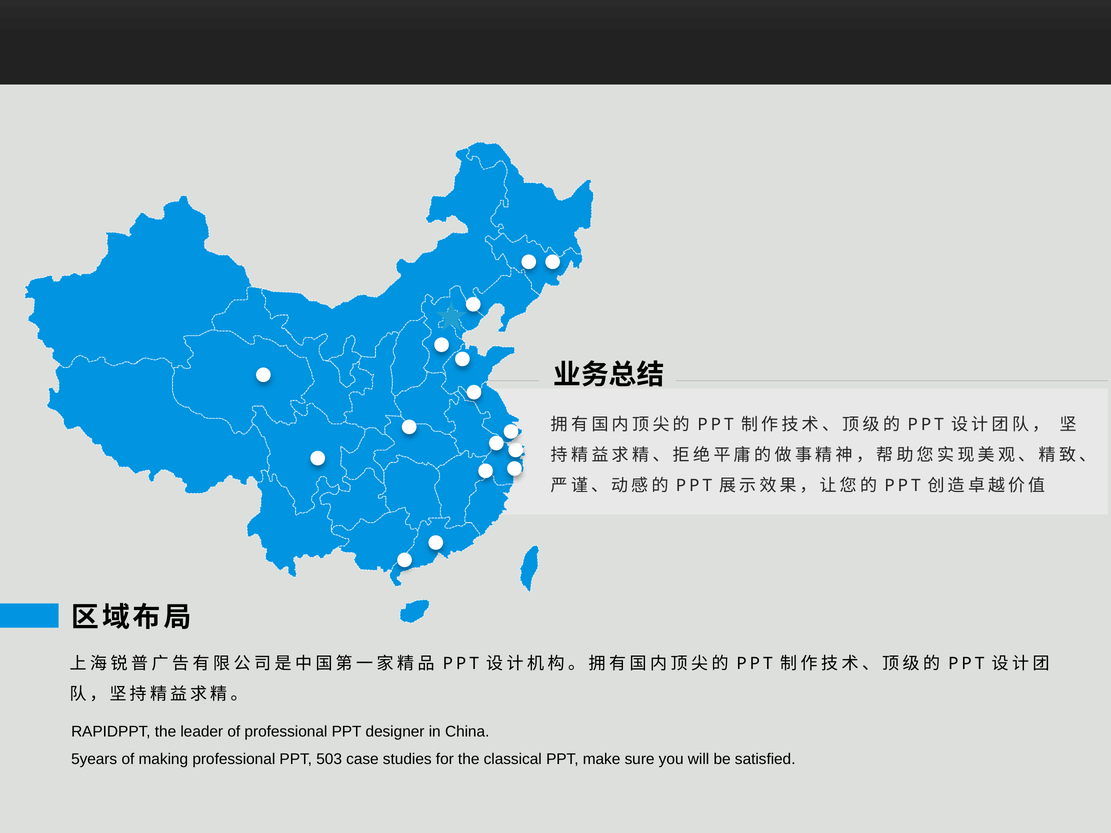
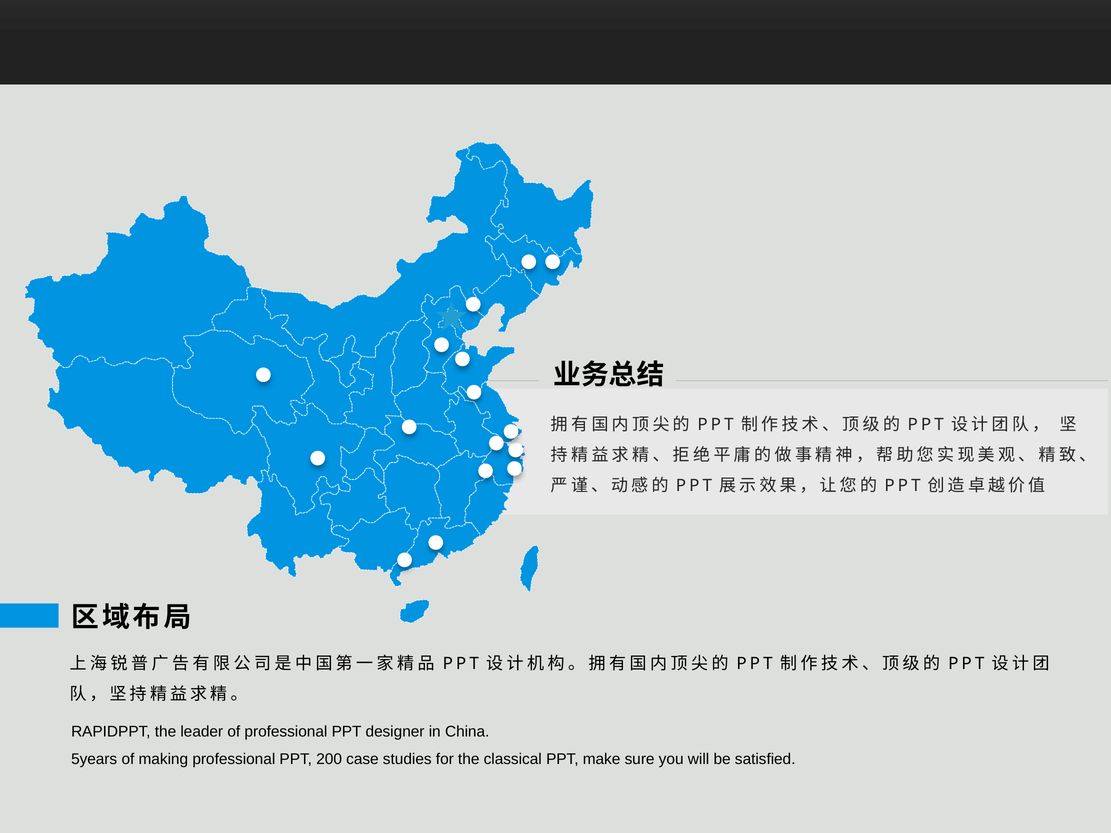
503: 503 -> 200 (329, 760)
